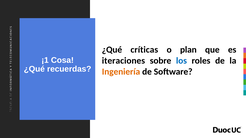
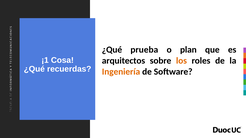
críticas: críticas -> prueba (144, 50)
iteraciones: iteraciones -> arquitectos (123, 61)
los colour: blue -> orange (181, 61)
